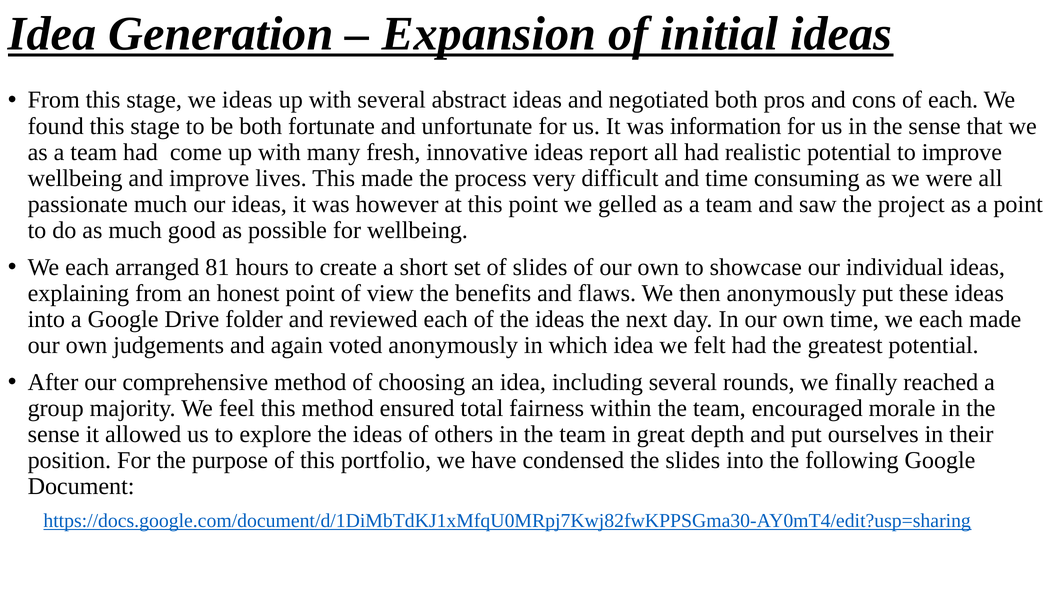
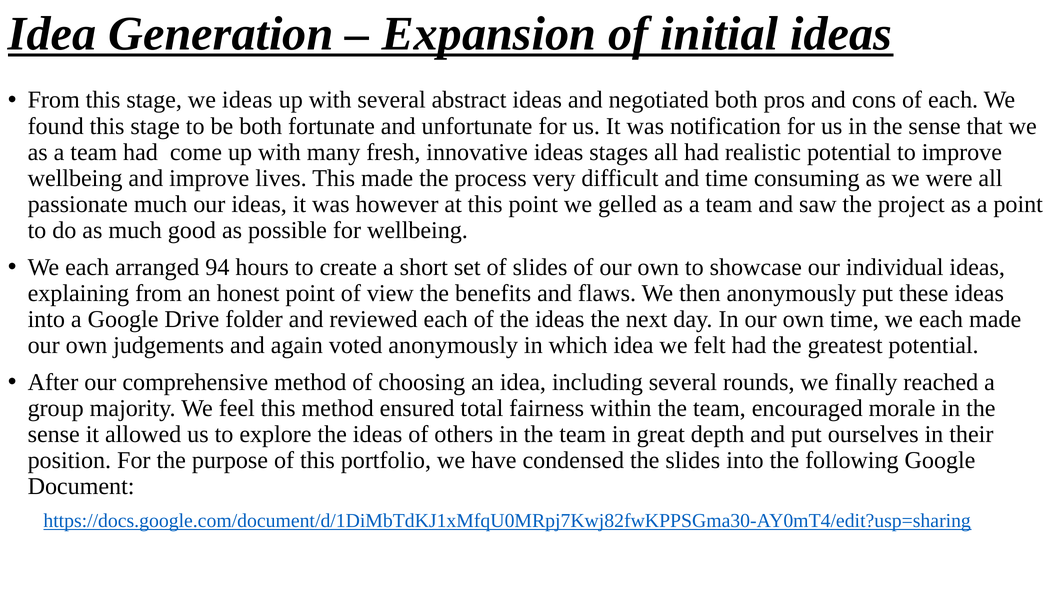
information: information -> notification (726, 126)
report: report -> stages (619, 152)
81: 81 -> 94 (217, 267)
